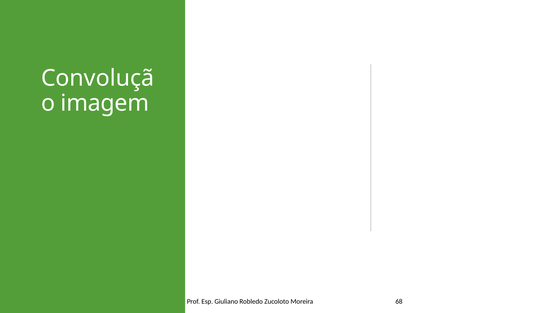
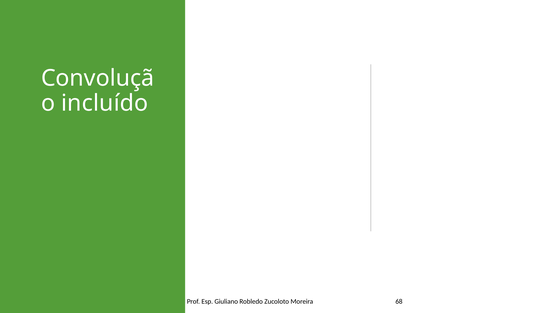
imagem: imagem -> incluído (105, 103)
